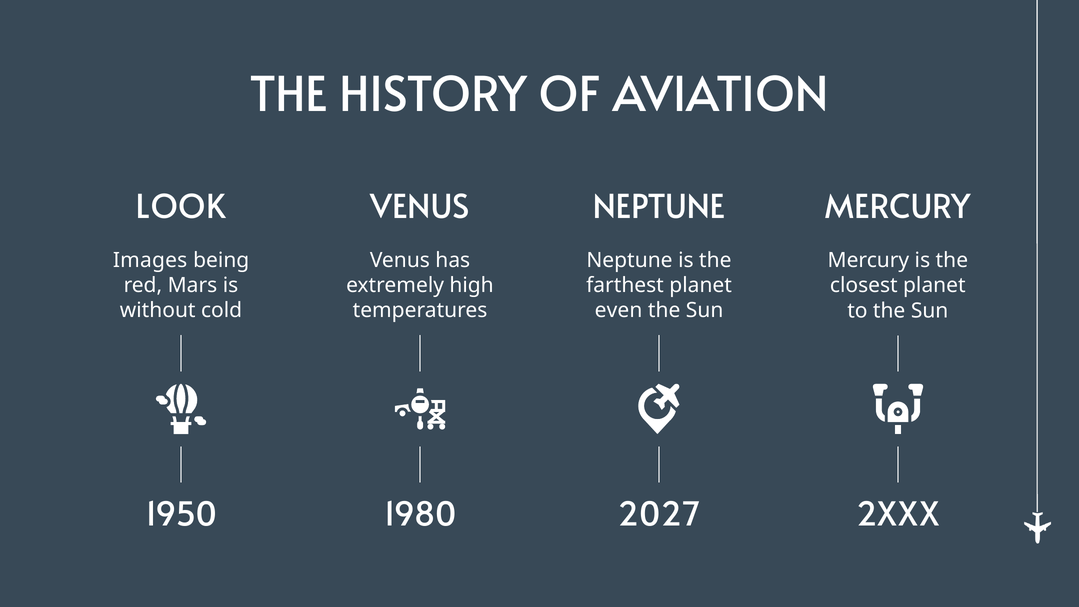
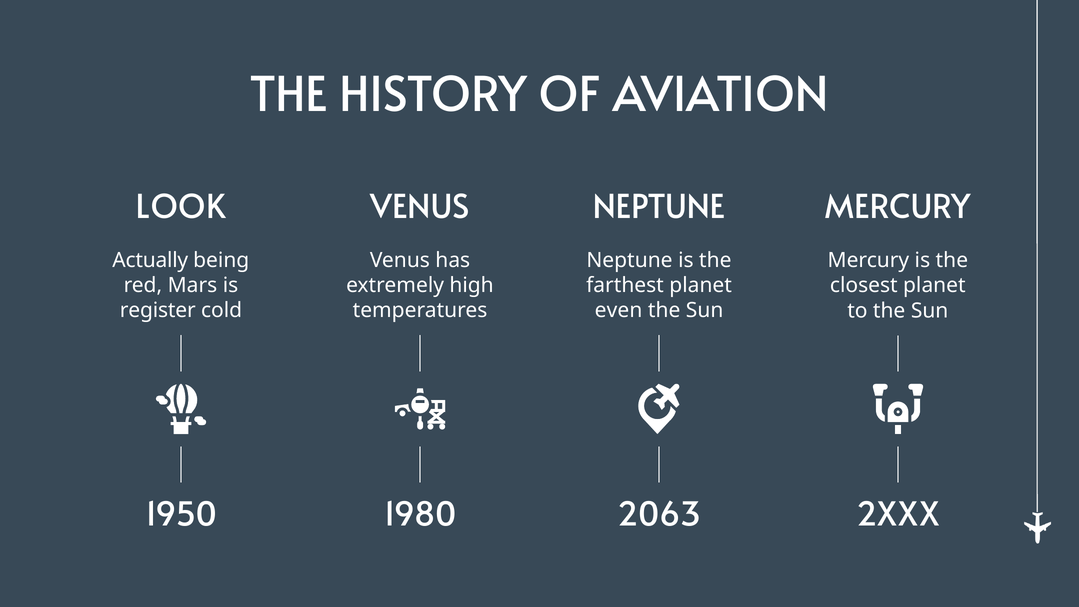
Images: Images -> Actually (150, 260)
without: without -> register (158, 310)
2027: 2027 -> 2063 (659, 515)
